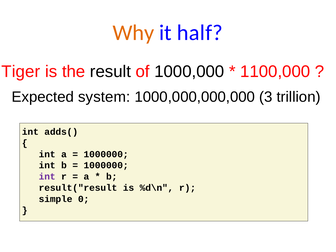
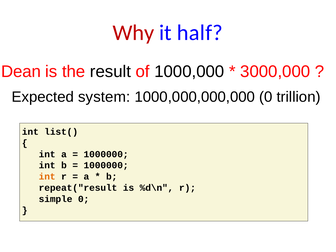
Why colour: orange -> red (133, 33)
Tiger: Tiger -> Dean (21, 72)
1100,000: 1100,000 -> 3000,000 (275, 72)
1000,000,000,000 3: 3 -> 0 (266, 97)
adds(: adds( -> list( (61, 132)
int colour: purple -> orange (47, 177)
result("result: result("result -> repeat("result (78, 188)
